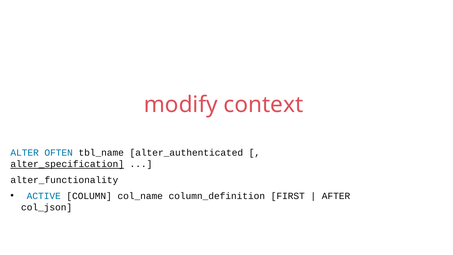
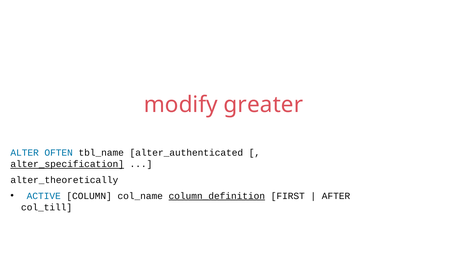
context: context -> greater (263, 105)
alter_functionality: alter_functionality -> alter_theoretically (64, 180)
column_definition underline: none -> present (217, 196)
col_json: col_json -> col_till (47, 207)
